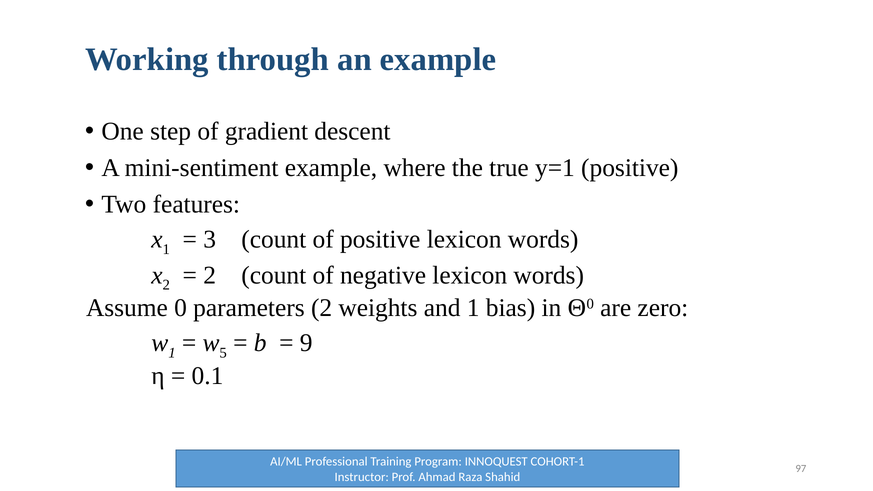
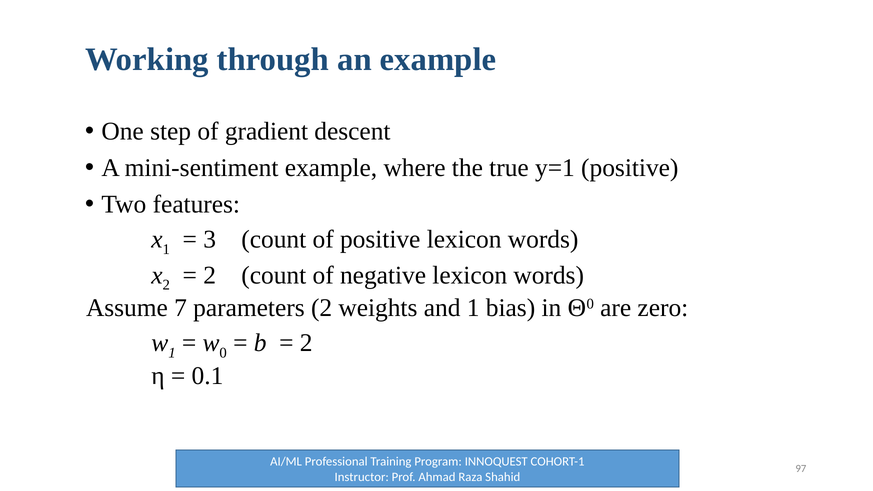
0: 0 -> 7 (181, 308)
5: 5 -> 0 (223, 353)
9: 9 -> 2 (306, 343)
